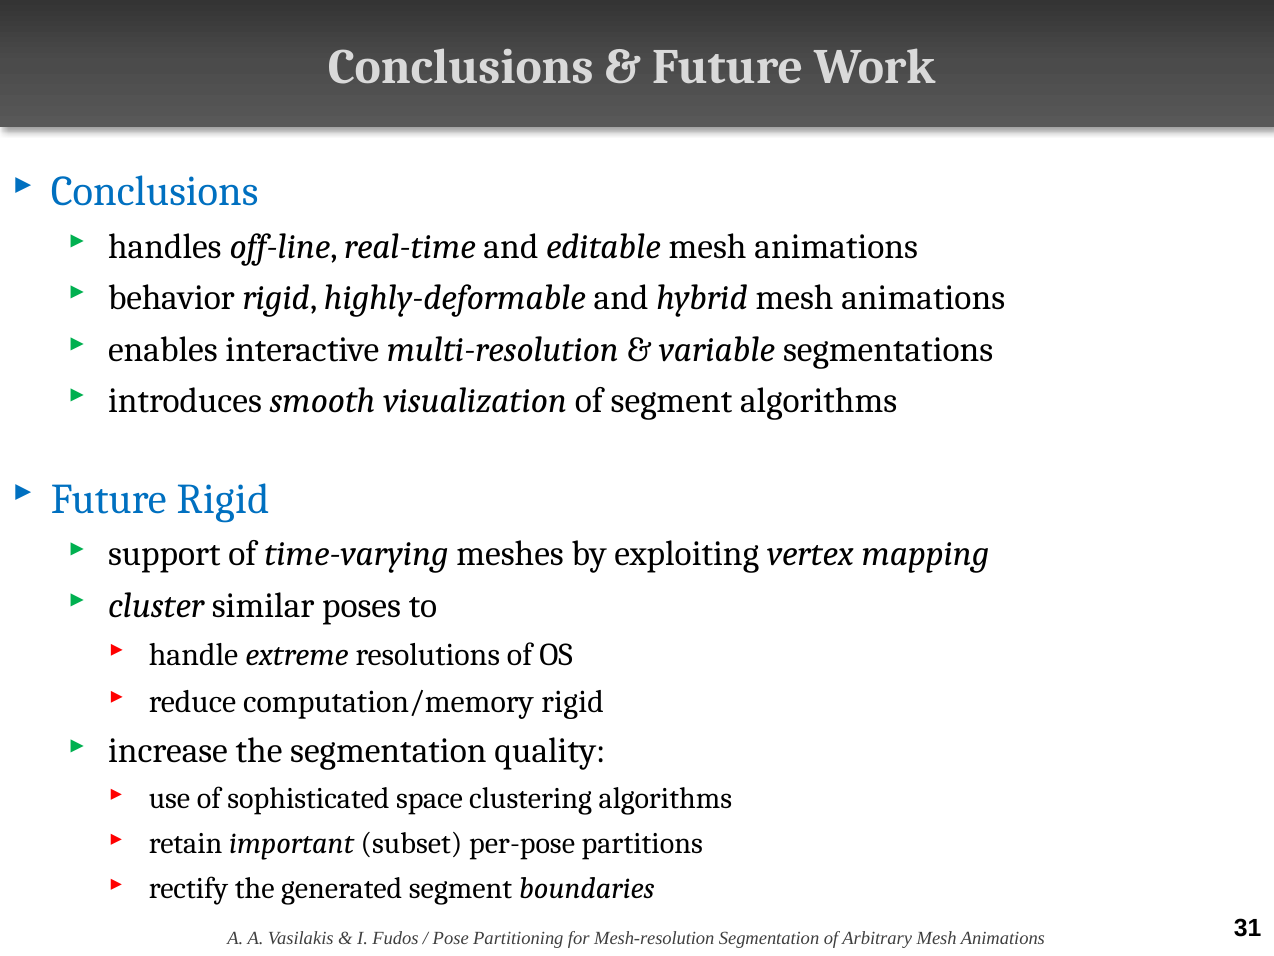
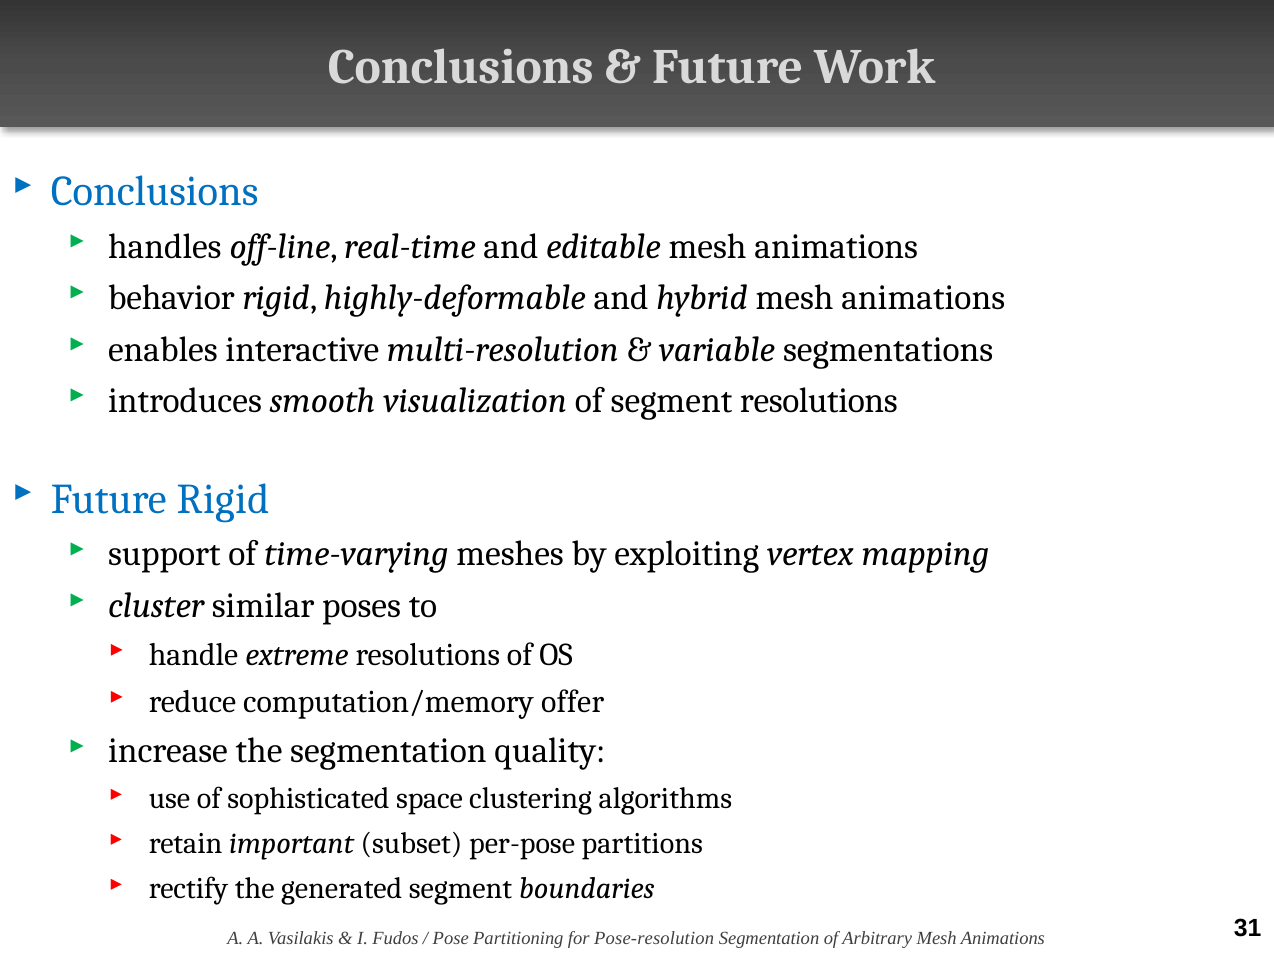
segment algorithms: algorithms -> resolutions (819, 401)
computation/memory rigid: rigid -> offer (573, 701)
Mesh-resolution: Mesh-resolution -> Pose-resolution (654, 938)
